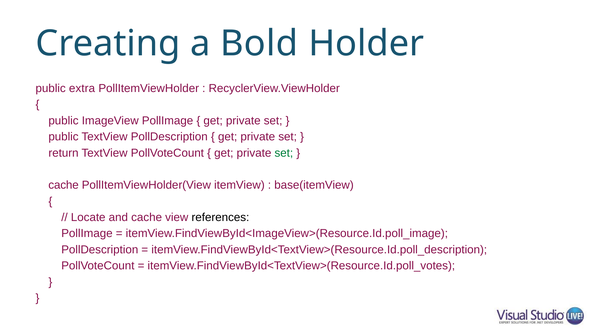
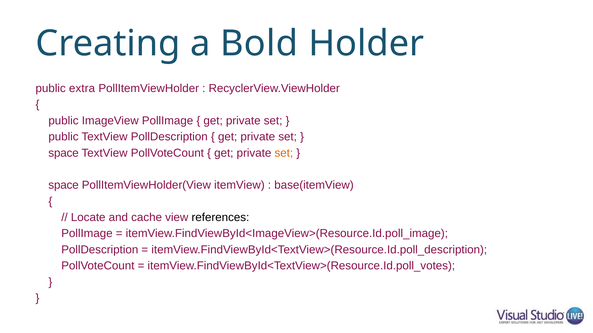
return: return -> space (64, 153)
set colour: green -> orange (284, 153)
cache: cache -> space (64, 185)
